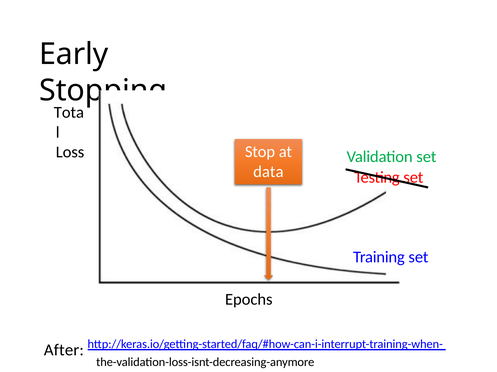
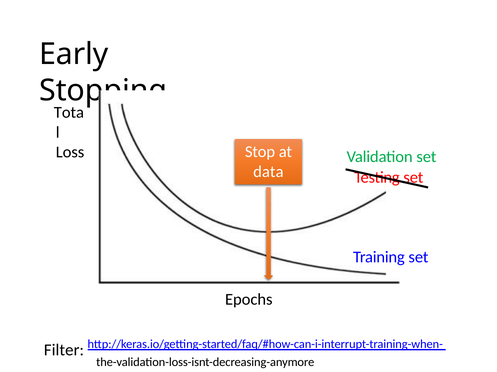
After: After -> Filter (64, 351)
